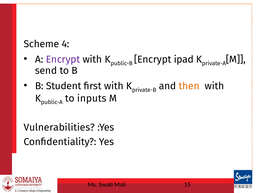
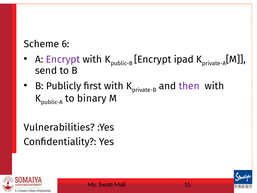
4: 4 -> 6 (66, 44)
Student: Student -> Publicly (64, 86)
then colour: orange -> purple (189, 86)
inputs: inputs -> binary (92, 98)
